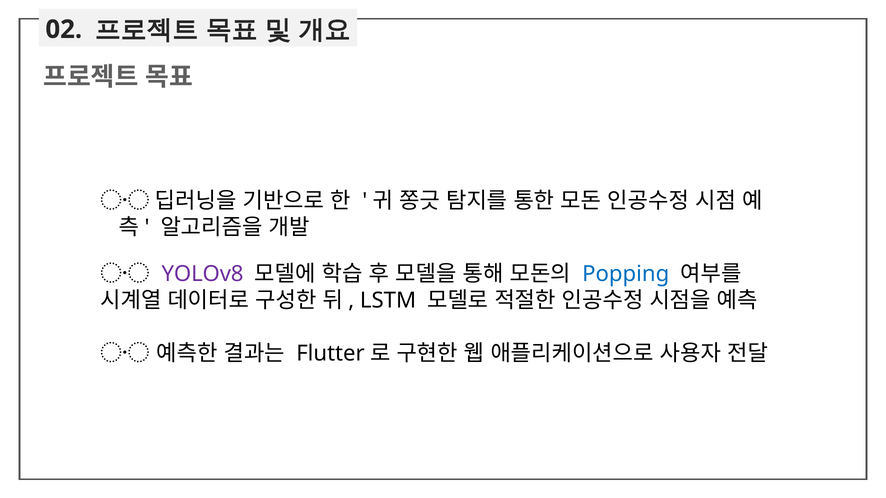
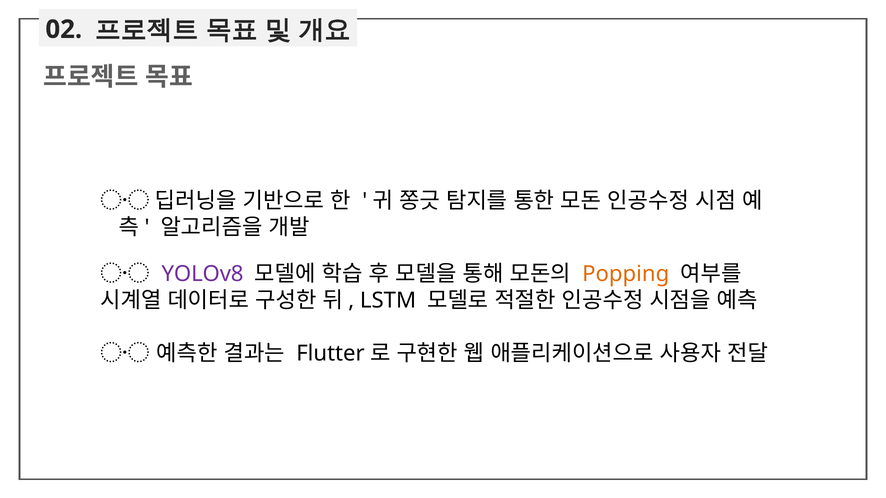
Popping colour: blue -> orange (626, 274)
